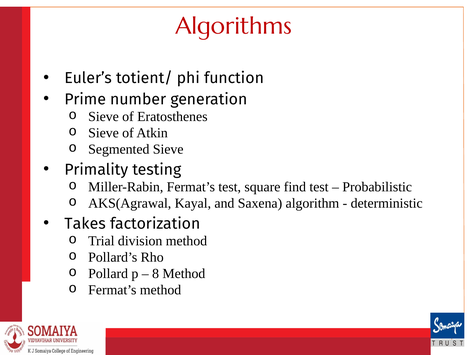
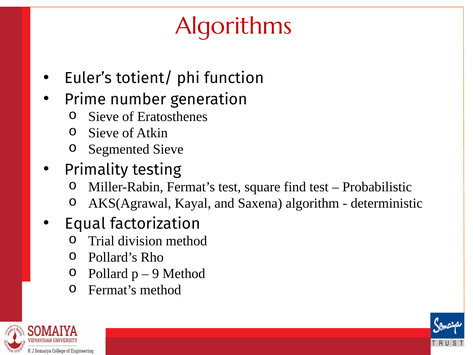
Takes: Takes -> Equal (85, 223)
8: 8 -> 9 (156, 273)
